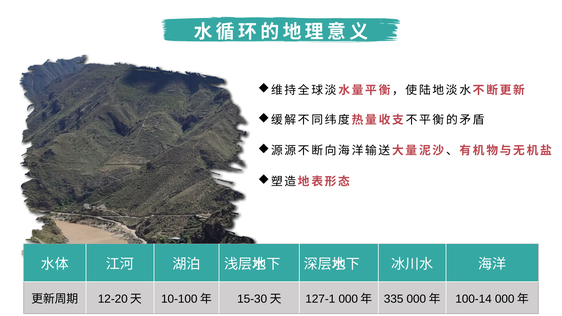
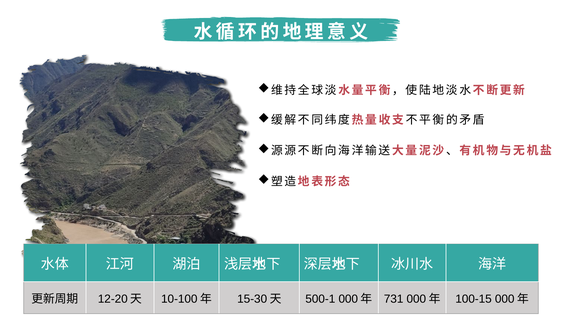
127-1: 127-1 -> 500-1 (320, 299)
335: 335 -> 731 (394, 299)
100-14: 100-14 -> 100-15 (474, 299)
